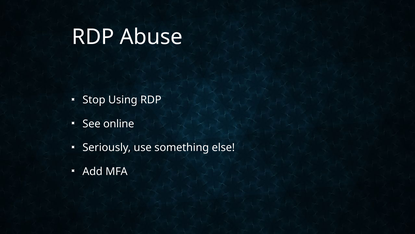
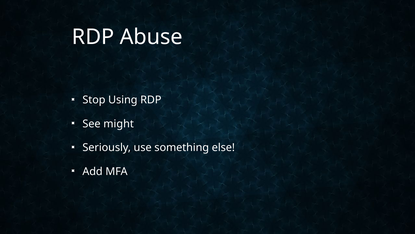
online: online -> might (119, 124)
